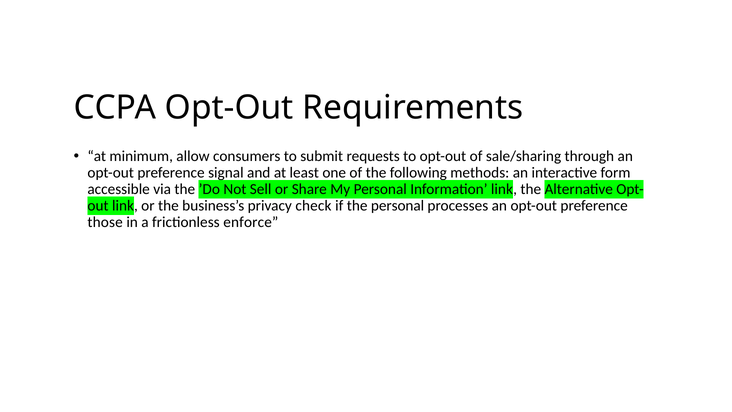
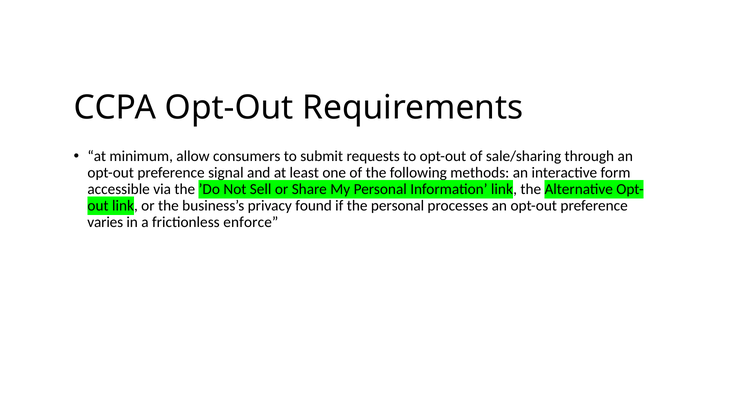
check: check -> found (314, 206)
those: those -> varies (105, 222)
